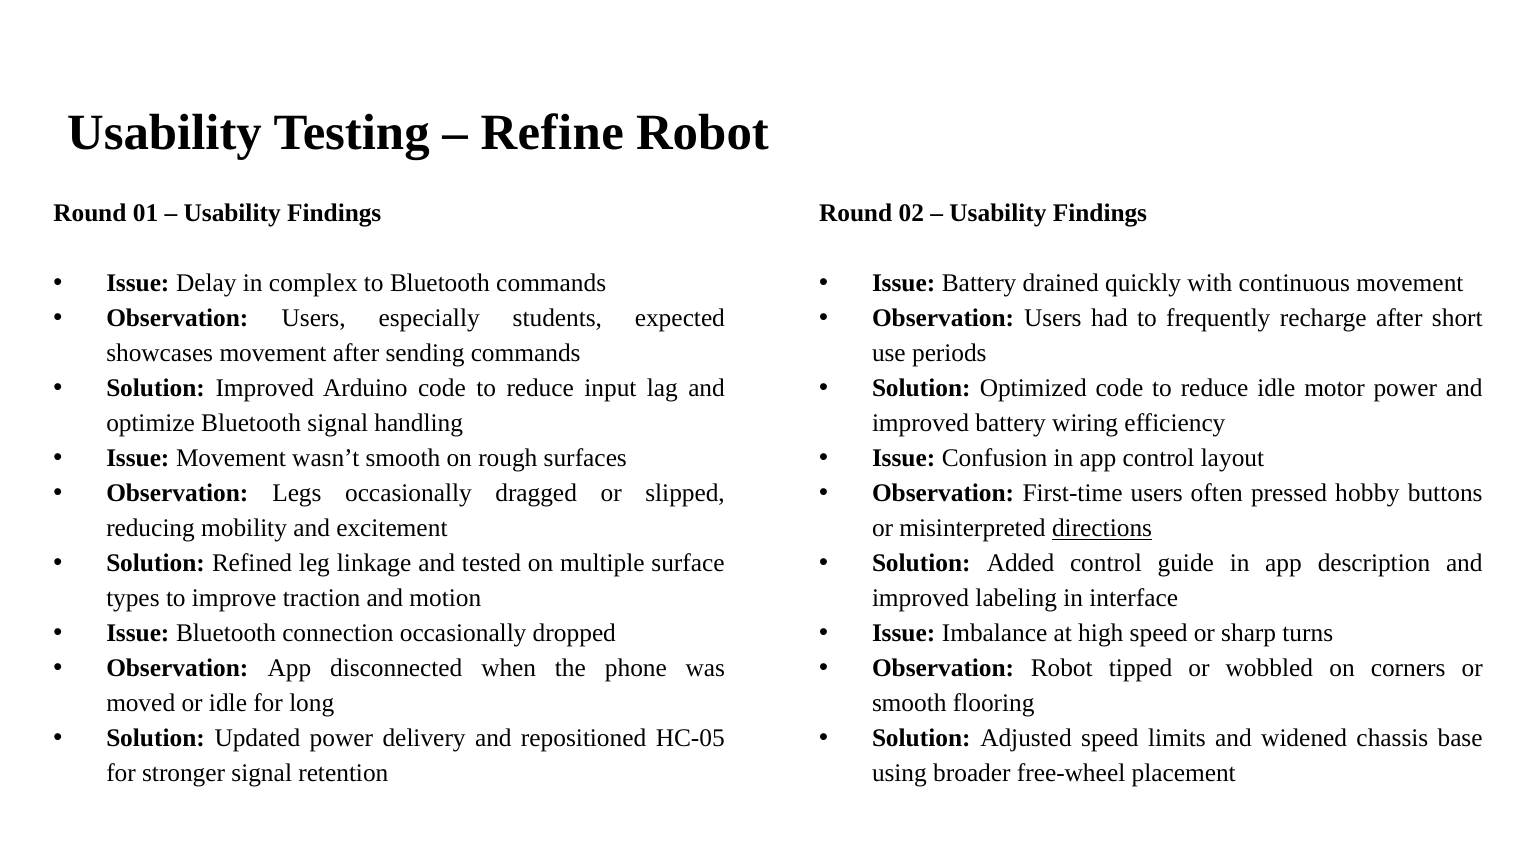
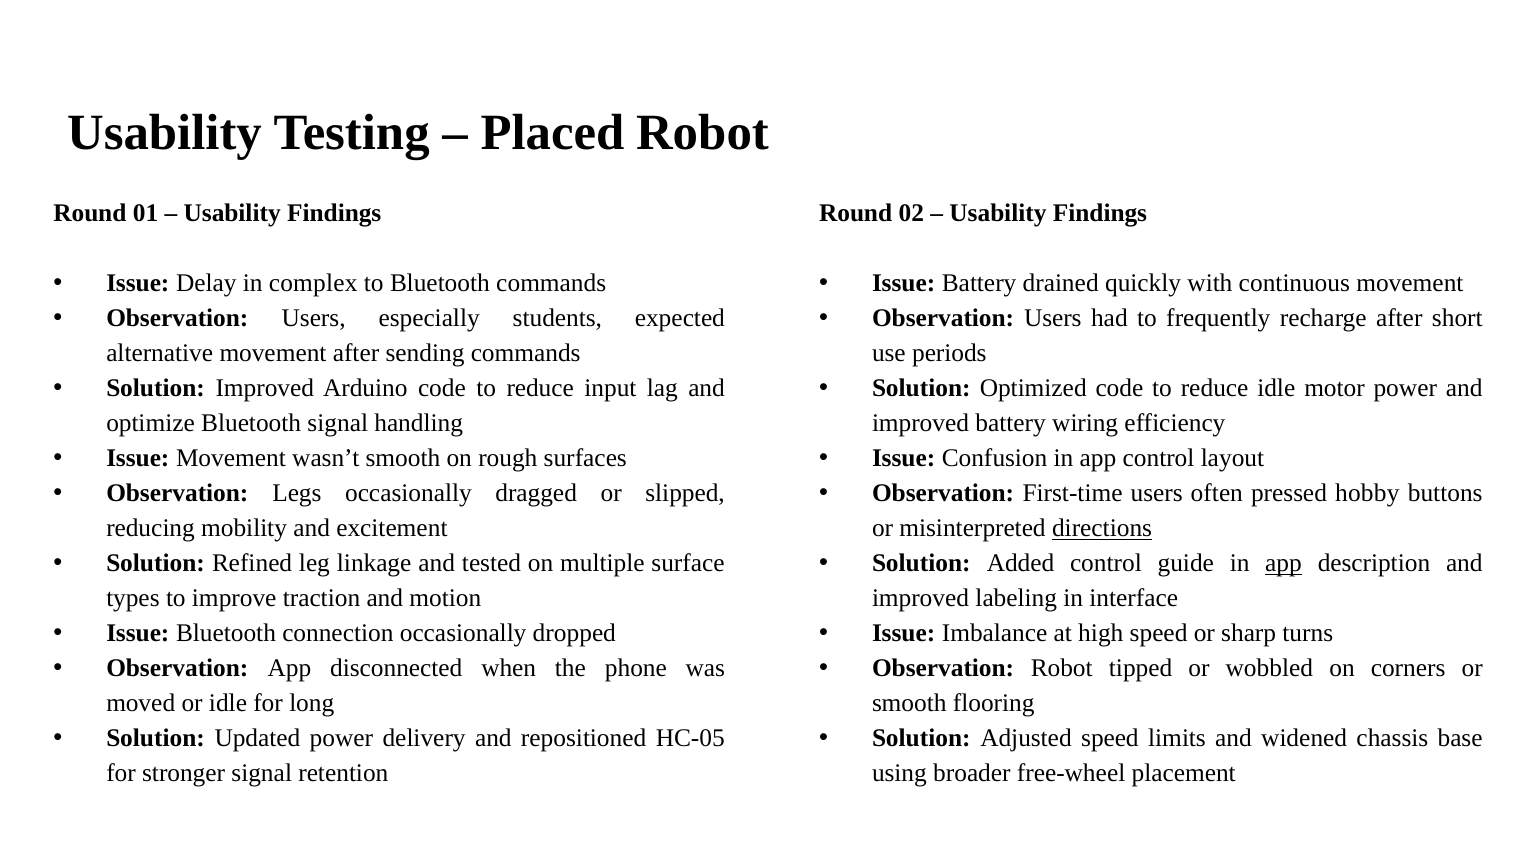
Refine: Refine -> Placed (552, 133)
showcases: showcases -> alternative (160, 353)
app underline: none -> present (1284, 564)
